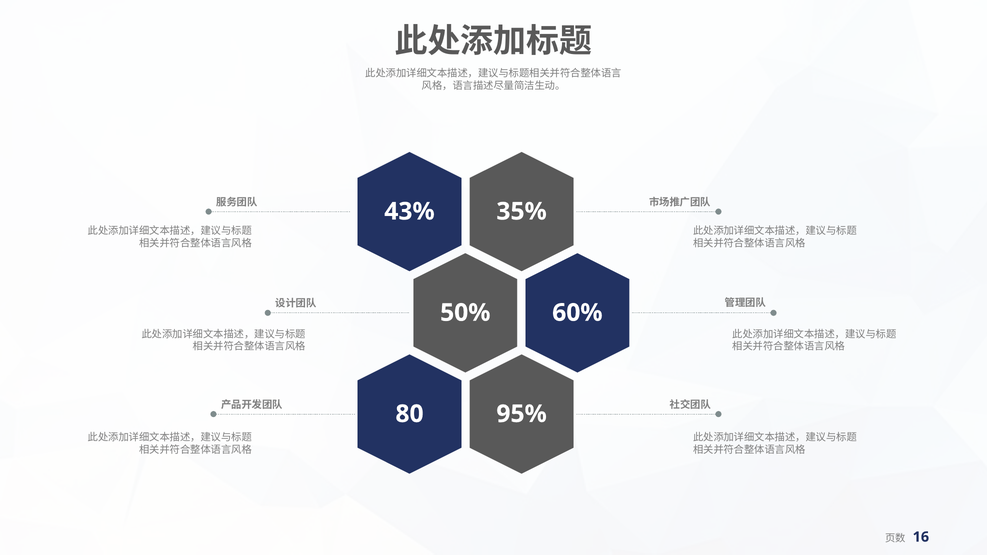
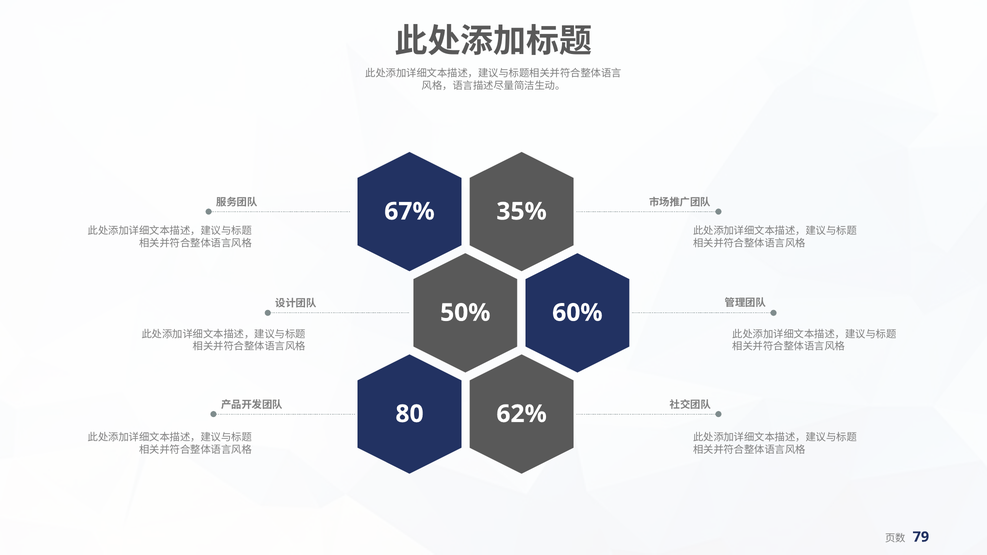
43%: 43% -> 67% (409, 212)
95%: 95% -> 62% (522, 414)
16: 16 -> 79 (921, 537)
